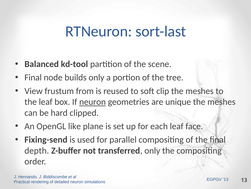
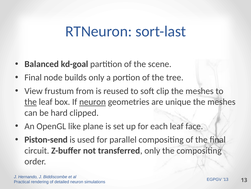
kd-tool: kd-tool -> kd-goal (74, 64)
the underline: none -> present (31, 102)
Fixing-send: Fixing-send -> Piston-send (46, 139)
depth: depth -> circuit (37, 150)
